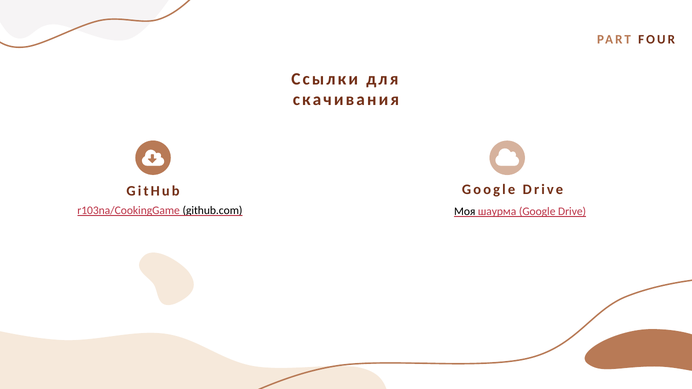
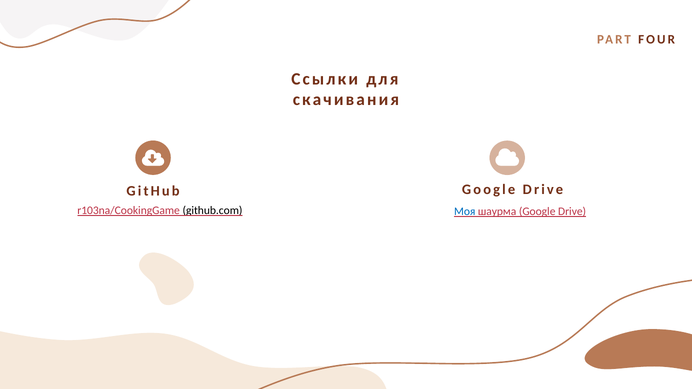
Моя colour: black -> blue (465, 211)
